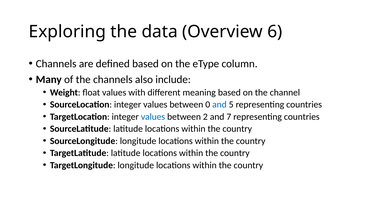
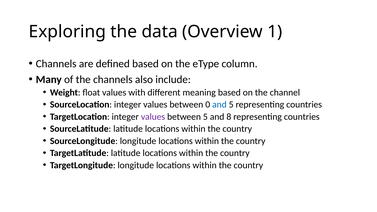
6: 6 -> 1 (275, 32)
values colour: blue -> purple (153, 117)
between 2: 2 -> 5 (205, 117)
7: 7 -> 8 (229, 117)
